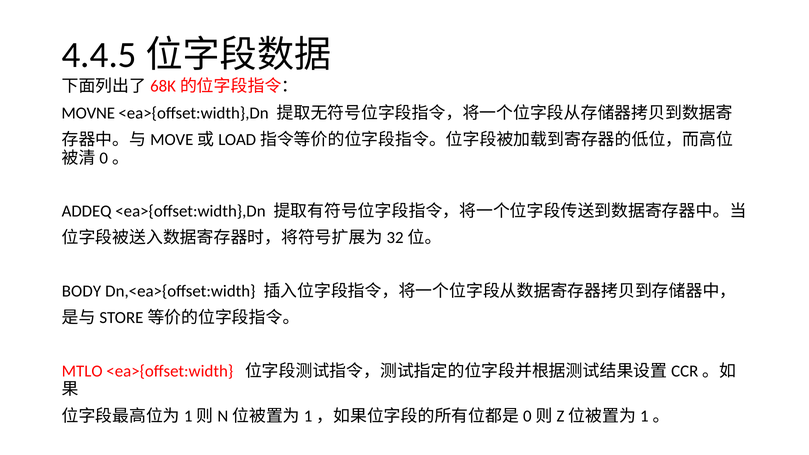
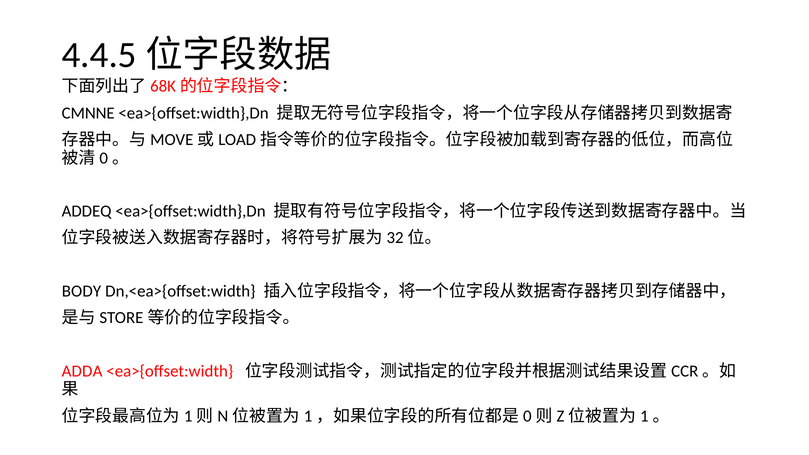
MOVNE: MOVNE -> CMNNE (88, 113)
MTLO: MTLO -> ADDA (82, 371)
